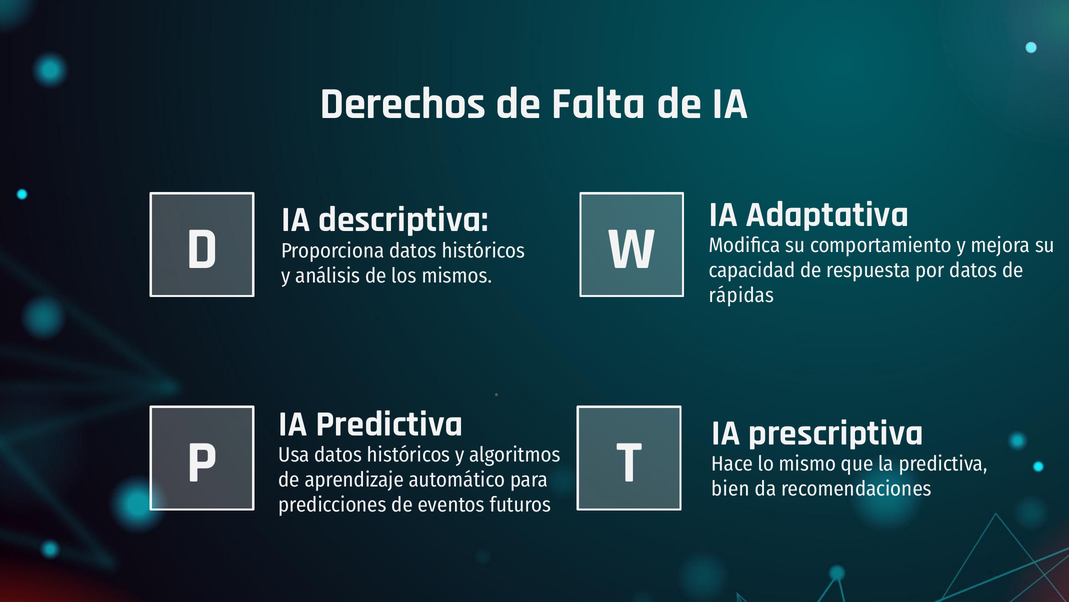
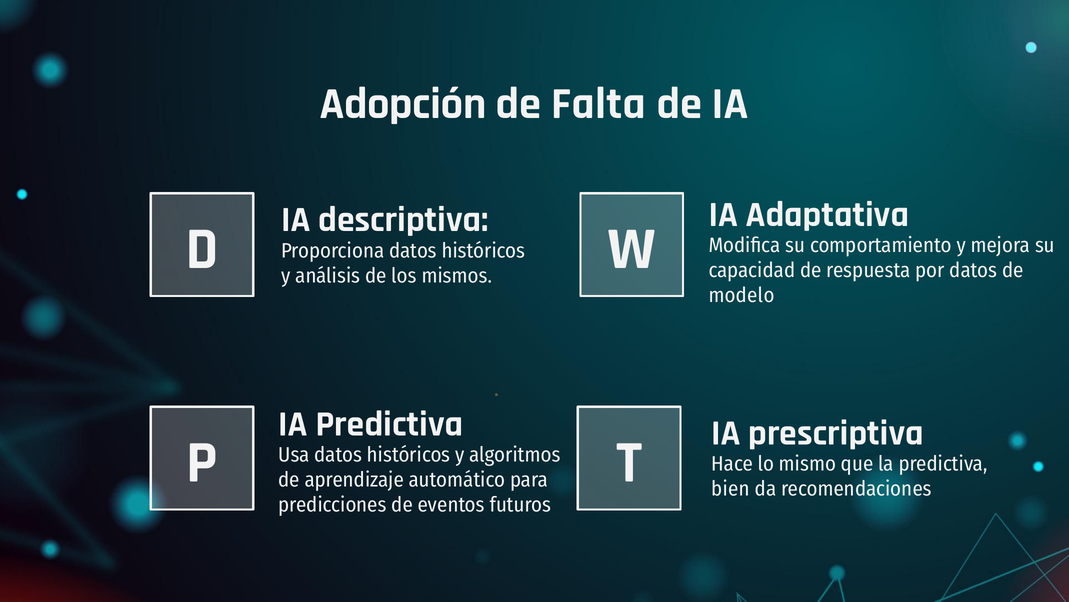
Derechos: Derechos -> Adopción (403, 104)
rápidas: rápidas -> modelo (742, 295)
